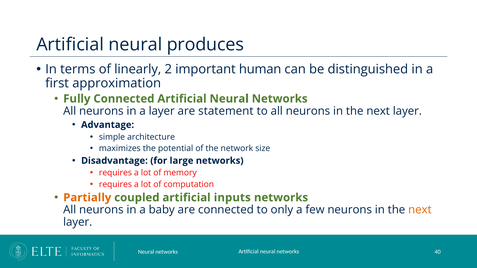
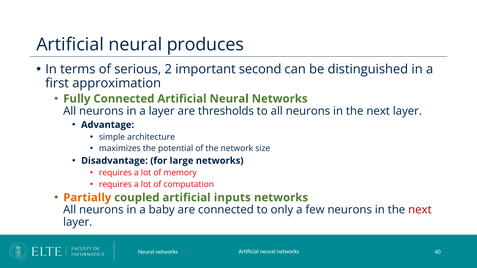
linearly: linearly -> serious (138, 69)
human: human -> second (260, 69)
statement: statement -> thresholds (226, 111)
next colour: orange -> red (420, 210)
